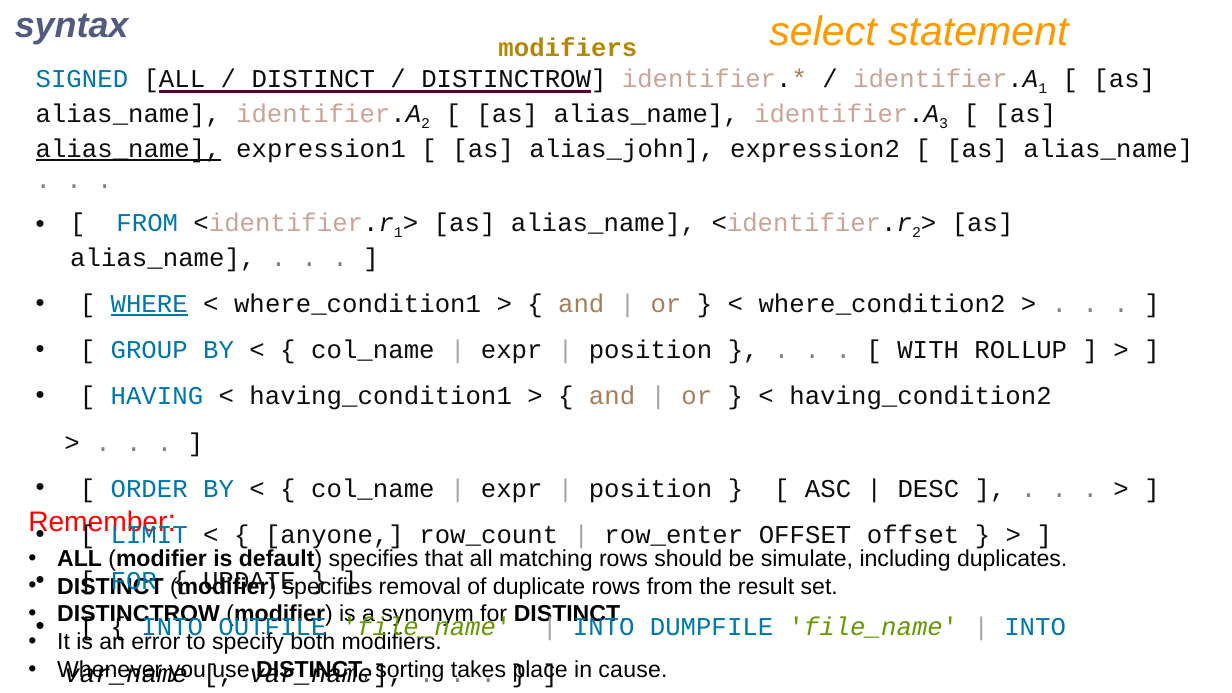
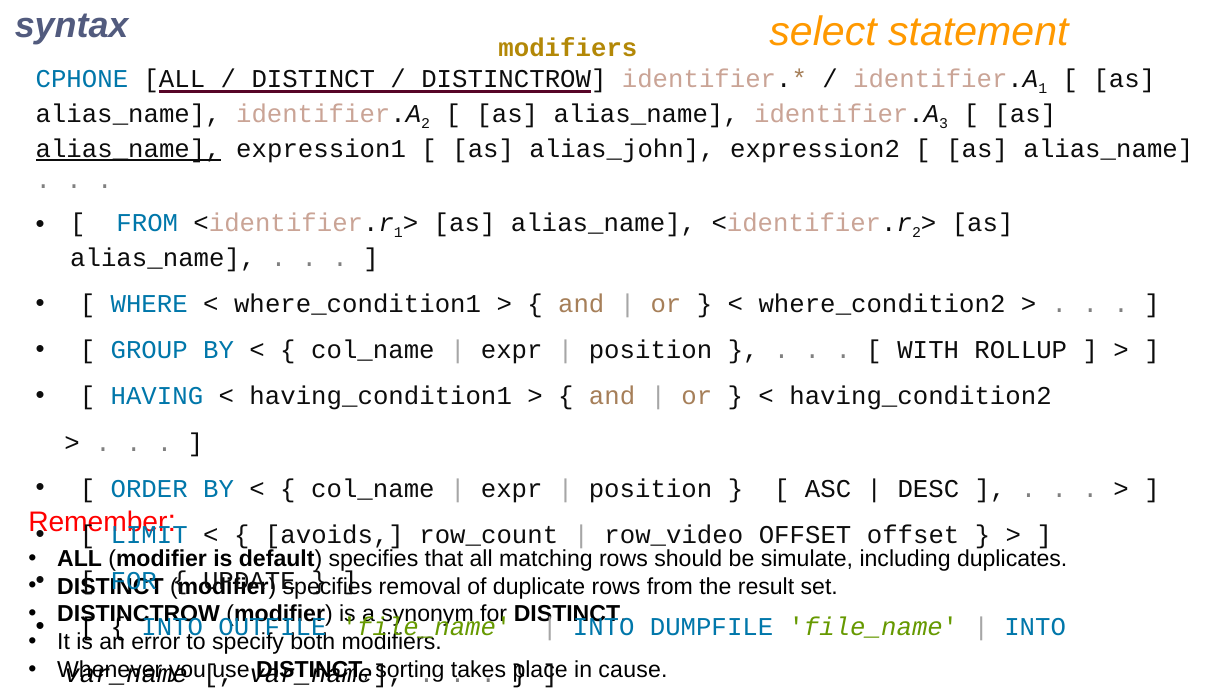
SIGNED: SIGNED -> CPHONE (82, 79)
WHERE underline: present -> none (149, 304)
anyone: anyone -> avoids (334, 535)
row_enter: row_enter -> row_video (674, 535)
